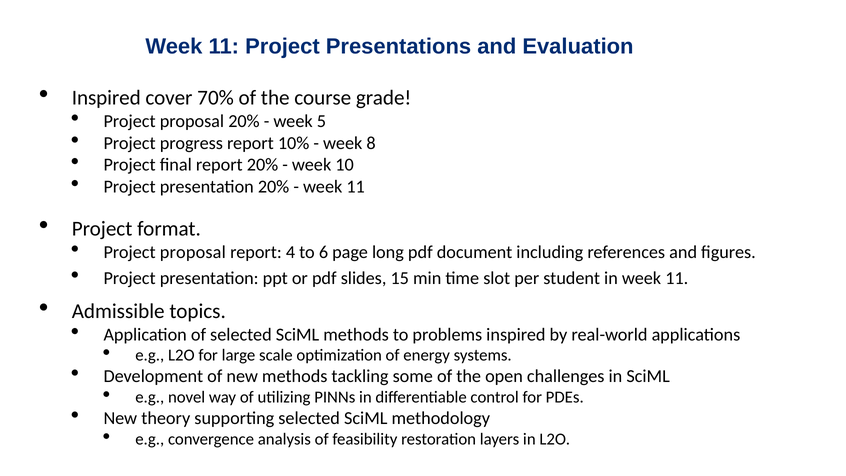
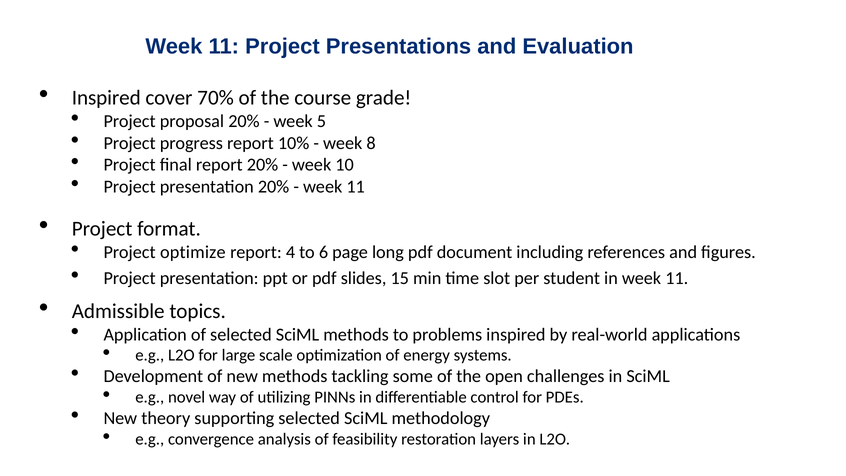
proposal: proposal -> optimize (193, 252)
